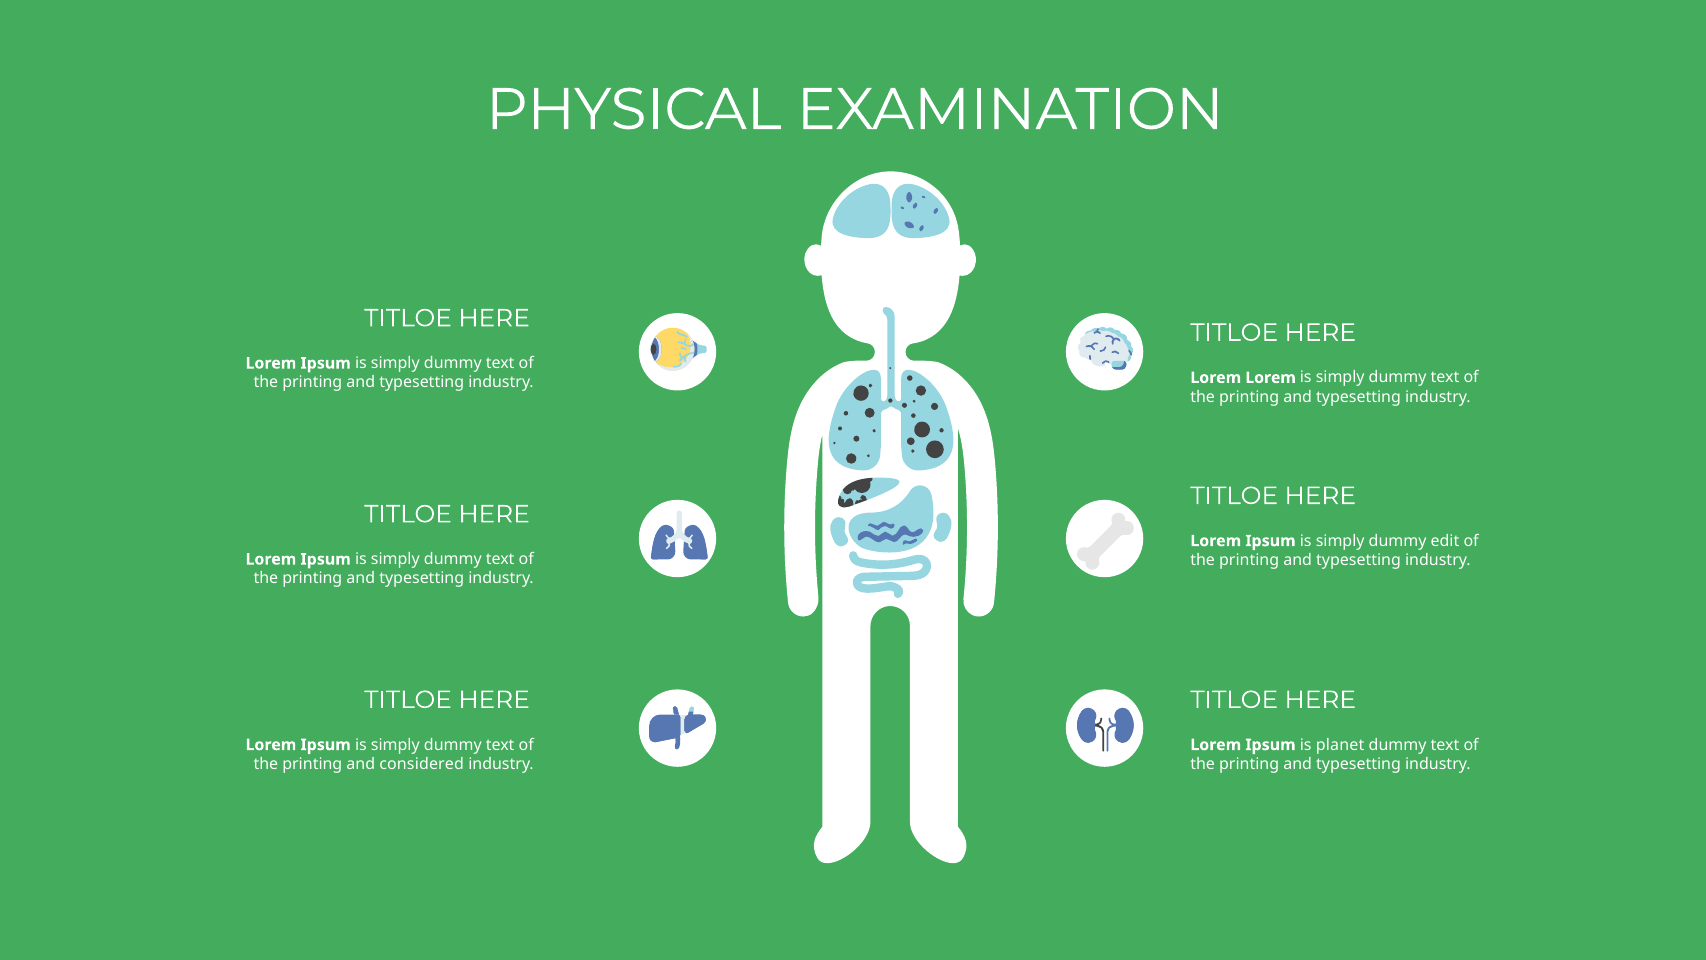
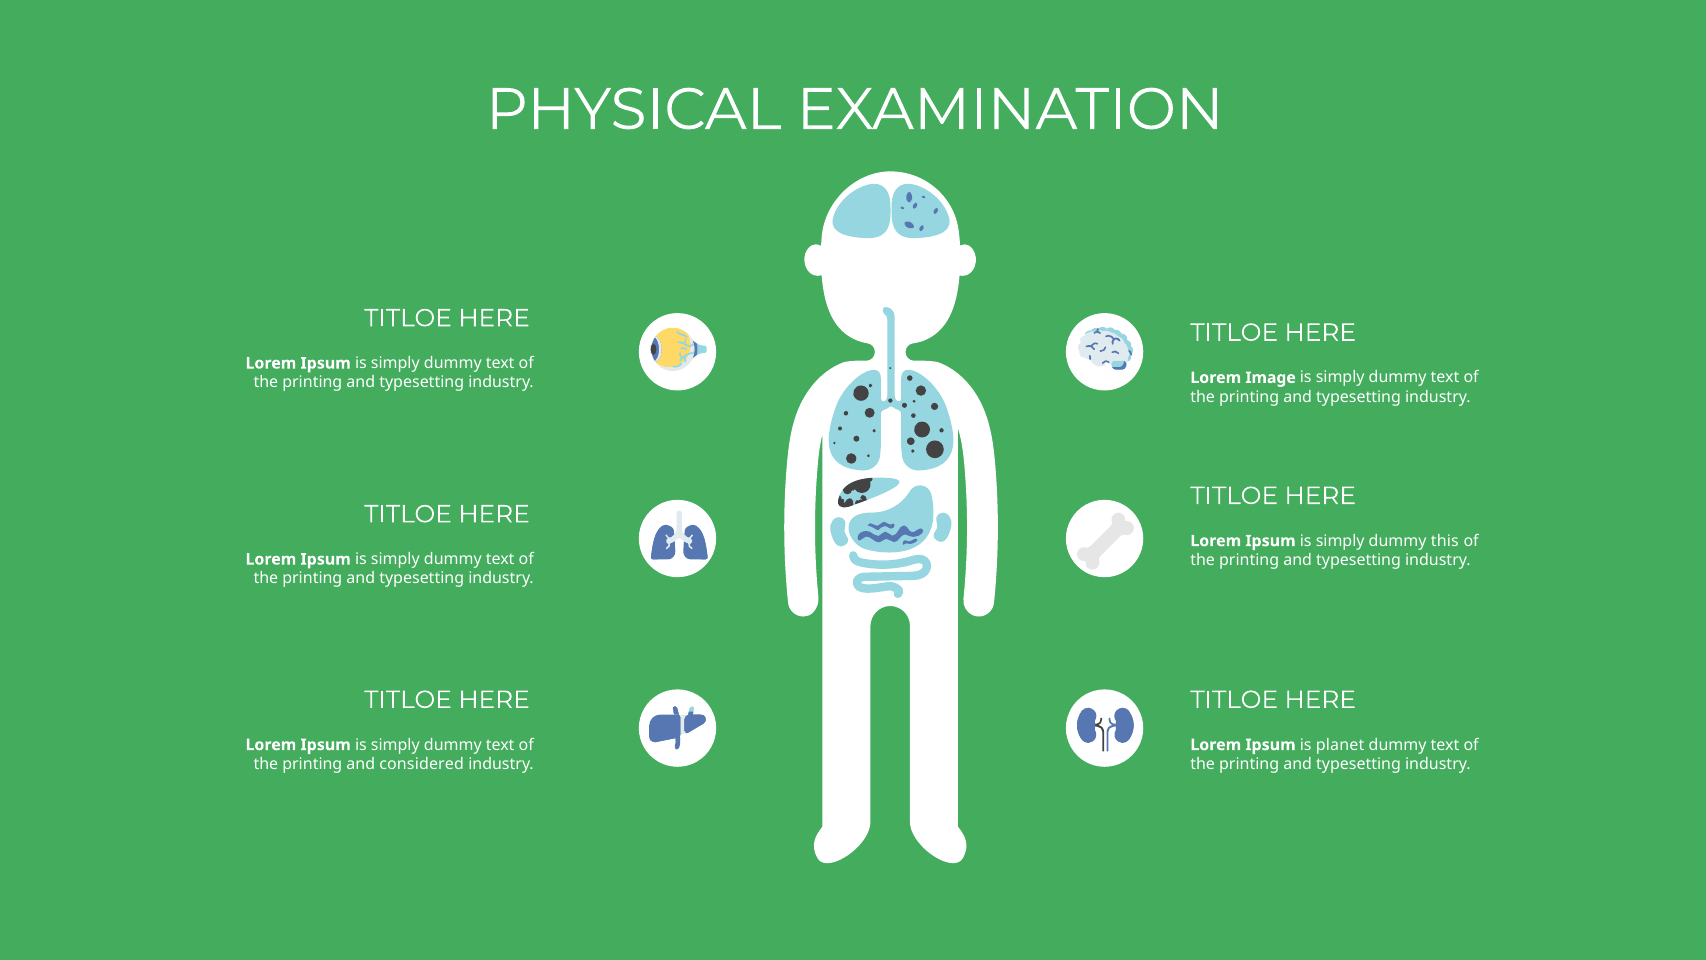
Lorem Lorem: Lorem -> Image (1271, 378)
edit: edit -> this (1445, 541)
